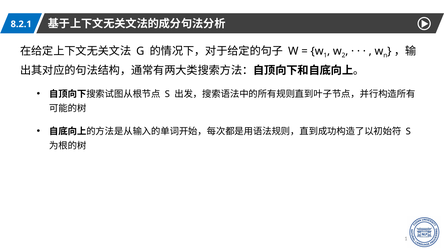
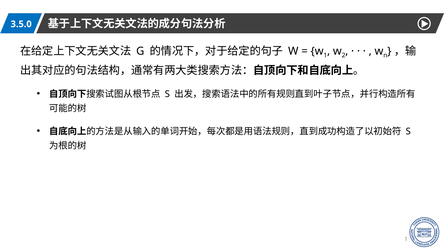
8.2.1: 8.2.1 -> 3.5.0 (21, 24)
